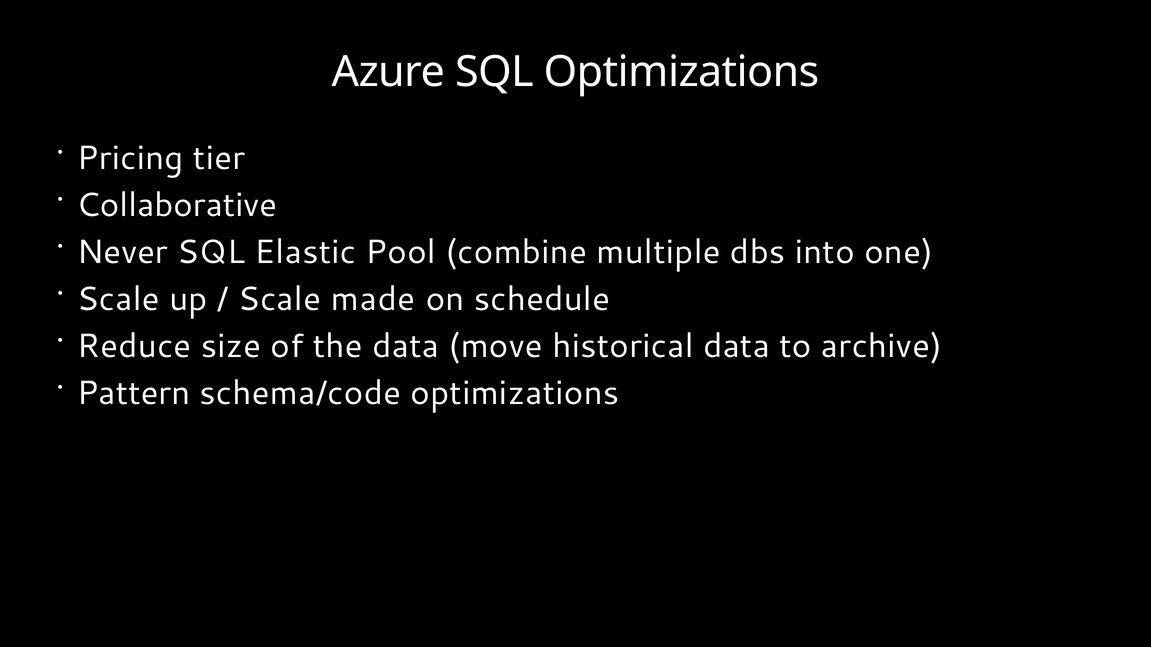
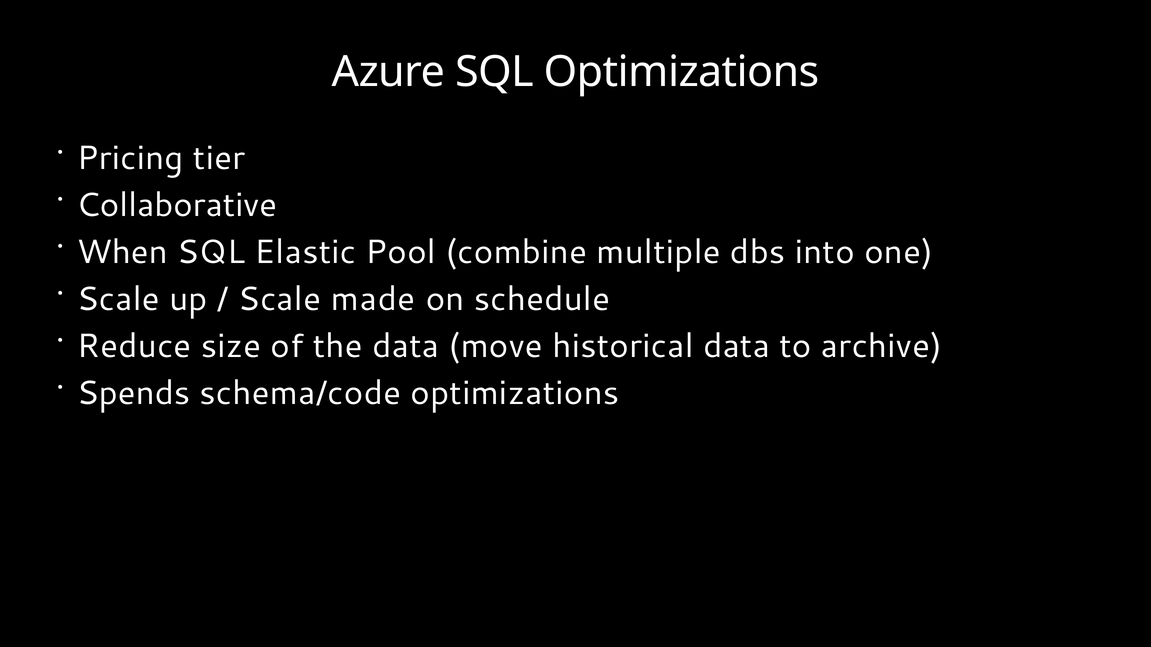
Never: Never -> When (122, 252)
Pattern: Pattern -> Spends (134, 393)
